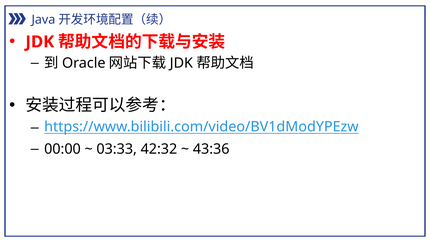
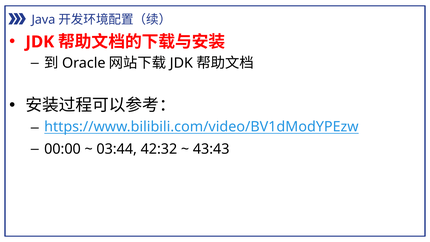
03:33: 03:33 -> 03:44 (117, 149)
43:36: 43:36 -> 43:43 (211, 149)
